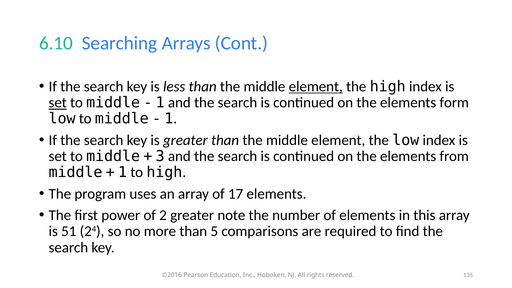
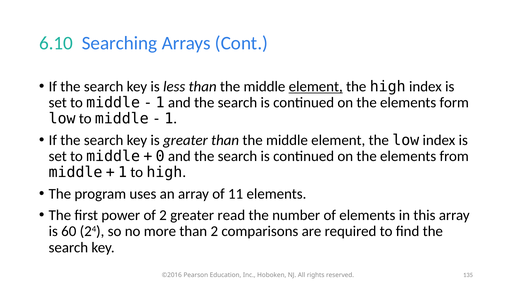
set underline: present -> none (58, 103)
3: 3 -> 0 (160, 156)
17: 17 -> 11 (236, 194)
note: note -> read (231, 215)
51: 51 -> 60 (69, 231)
than 5: 5 -> 2 (214, 231)
